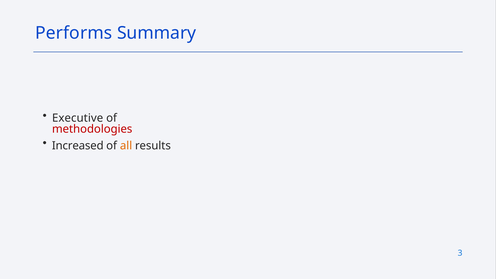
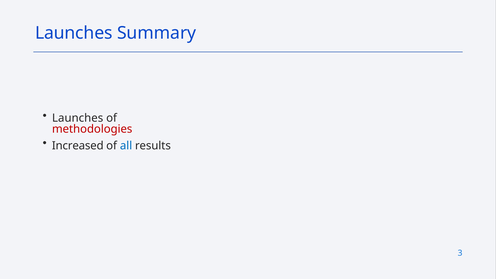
Performs: Performs -> Launches (74, 33)
Executive: Executive -> Launches (78, 118)
all colour: orange -> blue (126, 146)
